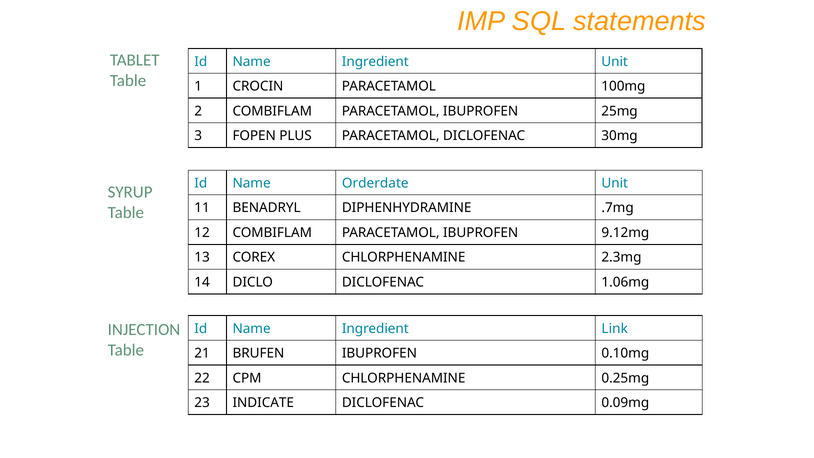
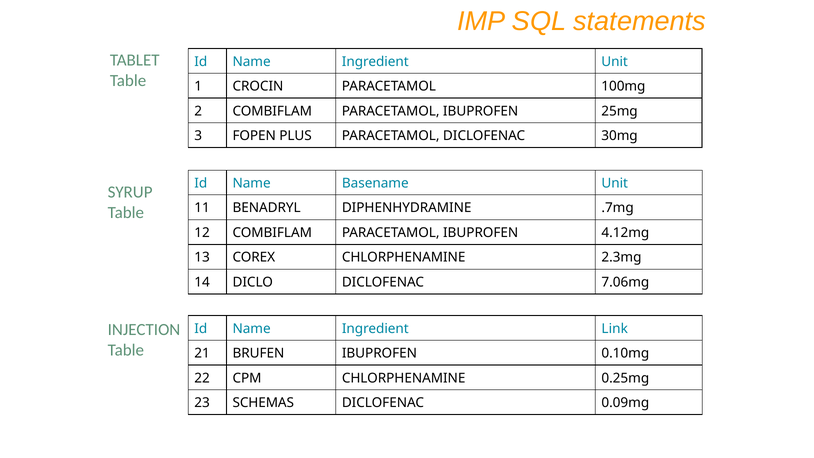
Orderdate: Orderdate -> Basename (375, 183)
9.12mg: 9.12mg -> 4.12mg (625, 233)
1.06mg: 1.06mg -> 7.06mg (625, 282)
INDICATE: INDICATE -> SCHEMAS (263, 403)
